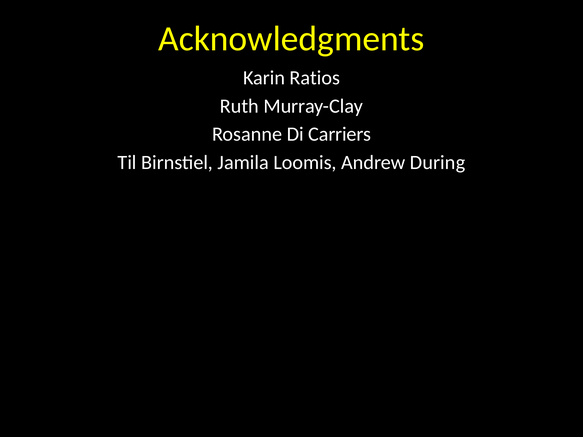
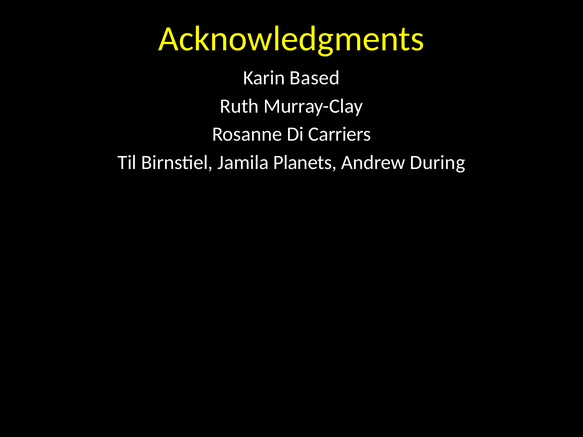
Ratios: Ratios -> Based (315, 78)
Loomis: Loomis -> Planets (305, 163)
